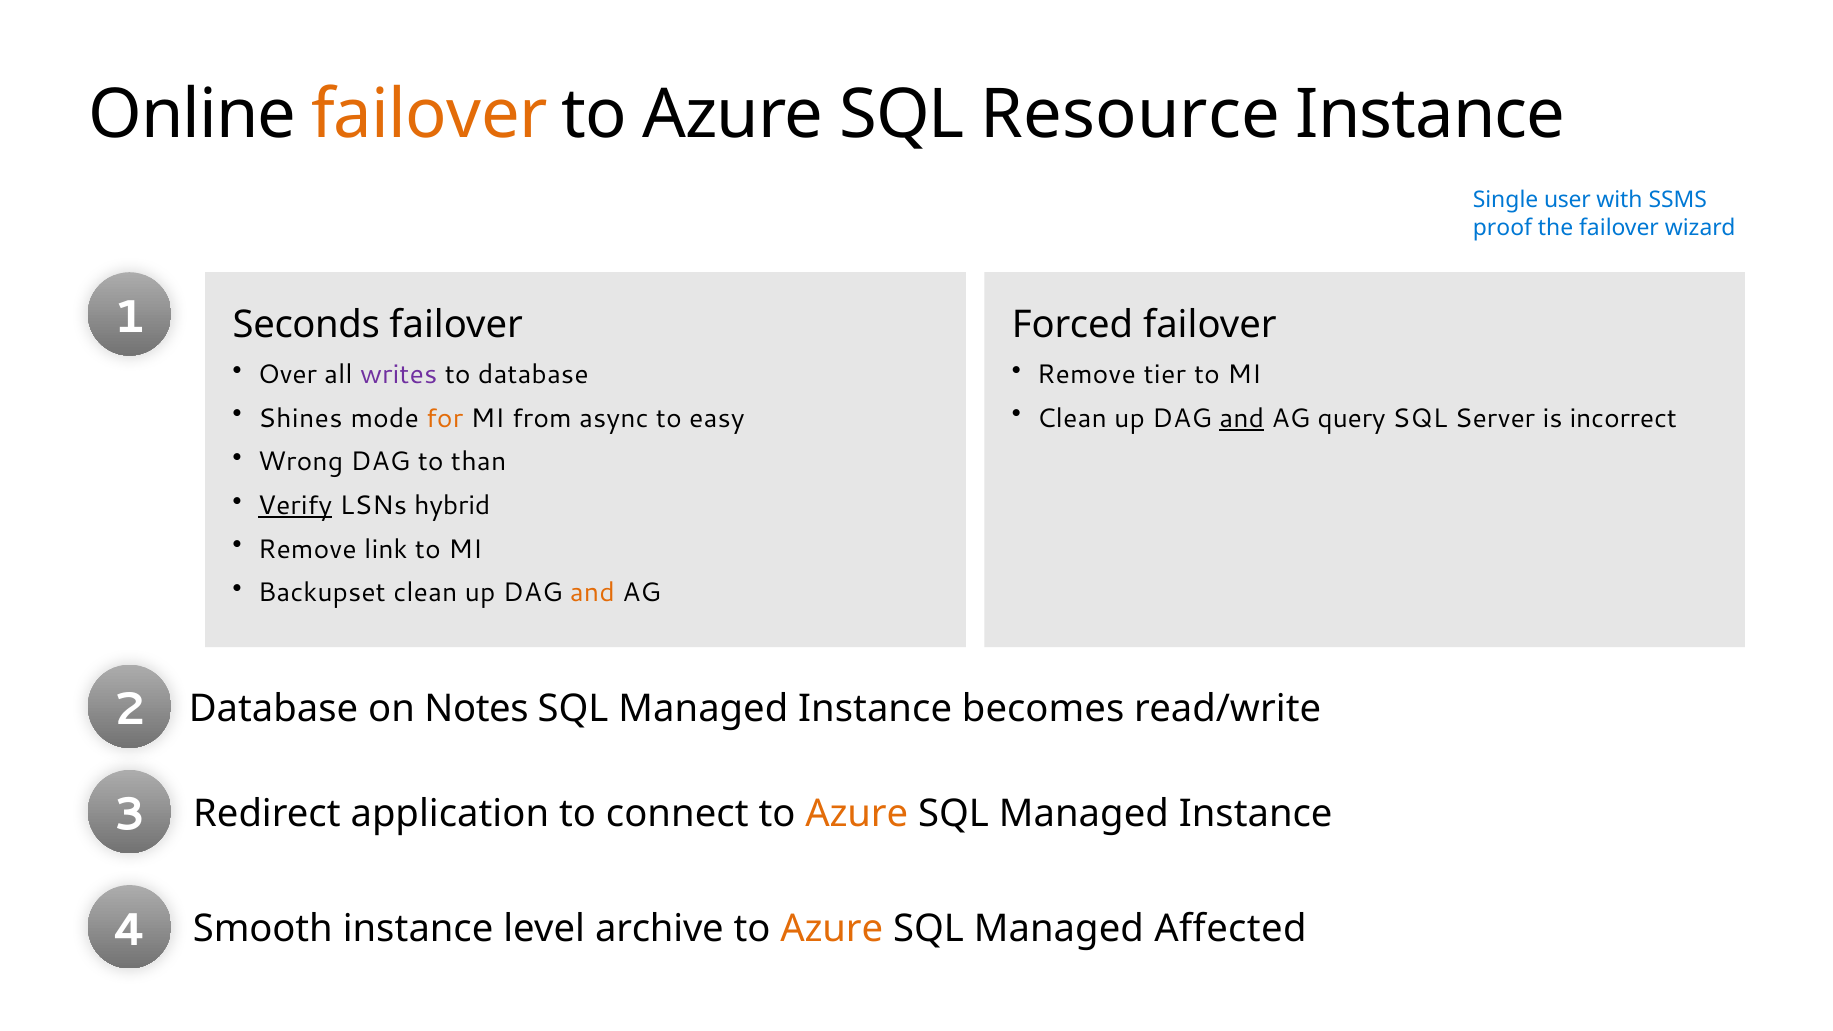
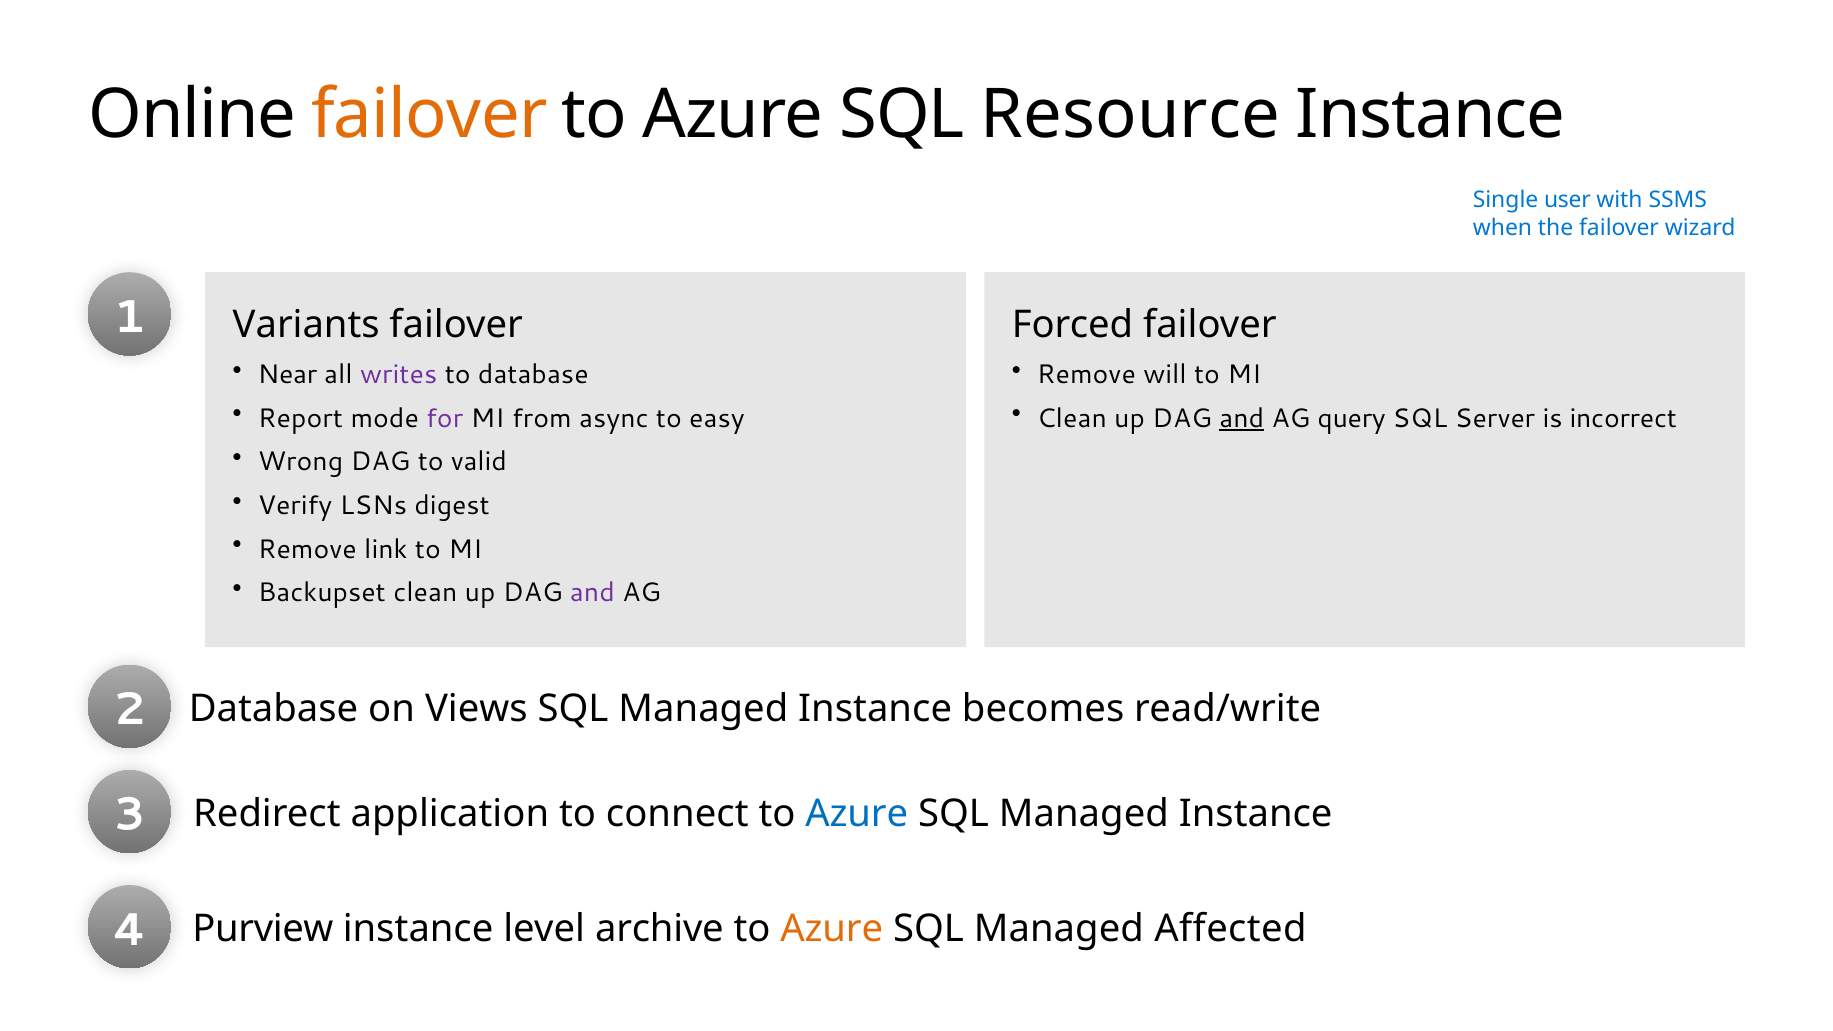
proof: proof -> when (1502, 228)
Seconds: Seconds -> Variants (306, 325)
Over: Over -> Near (287, 375)
tier: tier -> will (1165, 375)
Shines: Shines -> Report (300, 419)
for colour: orange -> purple (445, 419)
than: than -> valid (479, 462)
Verify underline: present -> none (295, 506)
hybrid: hybrid -> digest (452, 506)
and colour: orange -> purple (592, 593)
Notes: Notes -> Views (476, 709)
Azure colour: orange -> blue (857, 814)
Smooth: Smooth -> Purview (263, 929)
